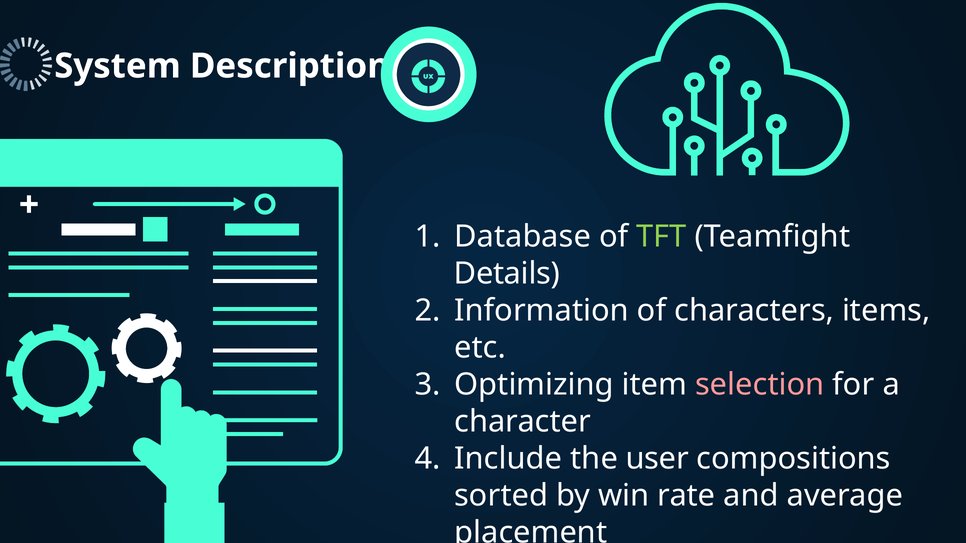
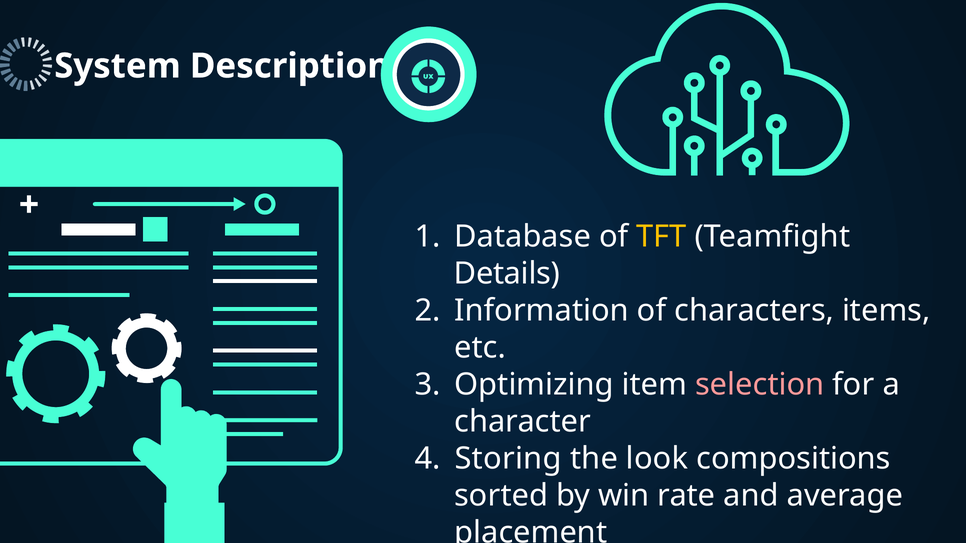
TFT colour: light green -> yellow (661, 237)
Include: Include -> Storing (508, 459)
user: user -> look (657, 459)
